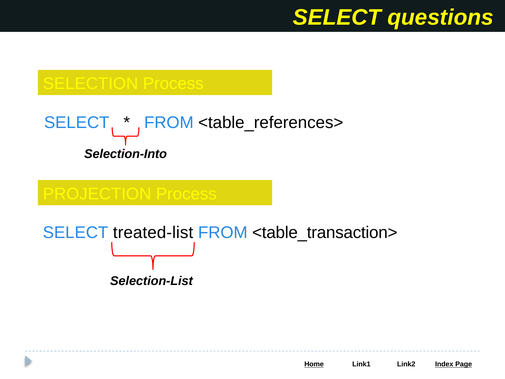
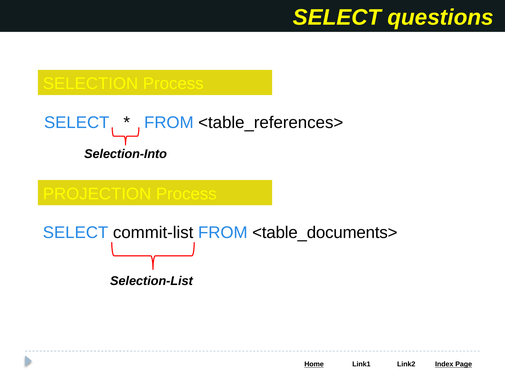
treated-list: treated-list -> commit-list (153, 233)
<table_transaction>: <table_transaction> -> <table_documents> (325, 233)
